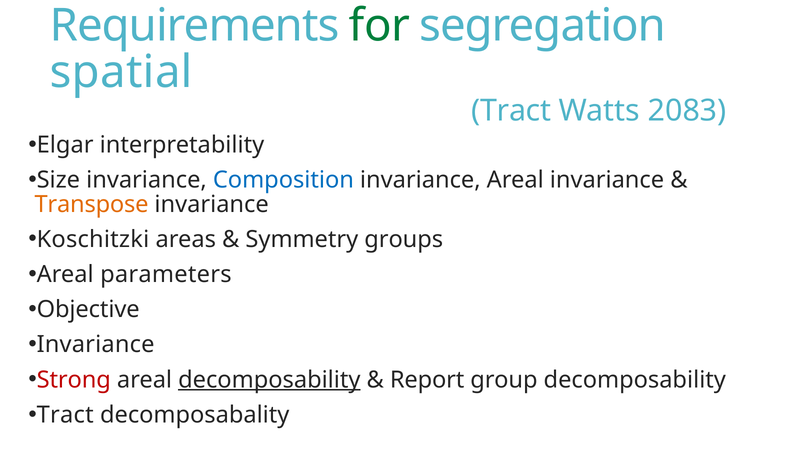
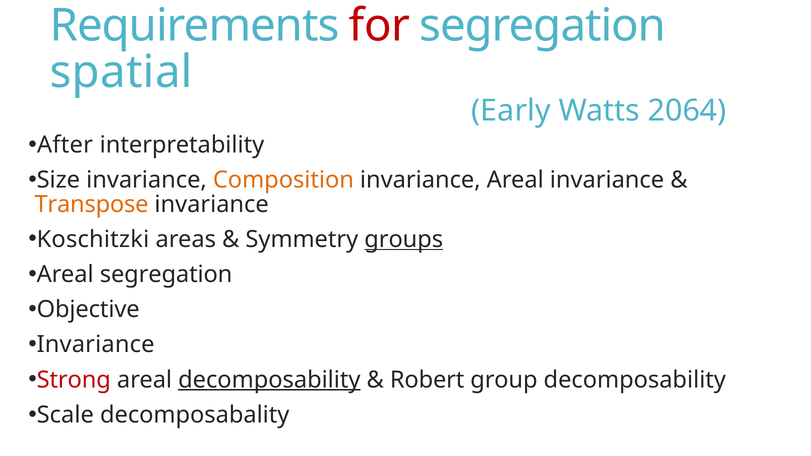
for colour: green -> red (380, 26)
Tract: Tract -> Early (511, 111)
2083: 2083 -> 2064 (687, 111)
Elgar: Elgar -> After (65, 145)
Composition colour: blue -> orange (283, 180)
groups underline: none -> present (404, 239)
Areal parameters: parameters -> segregation (166, 275)
Report: Report -> Robert (427, 380)
Tract: Tract -> Scale (65, 415)
